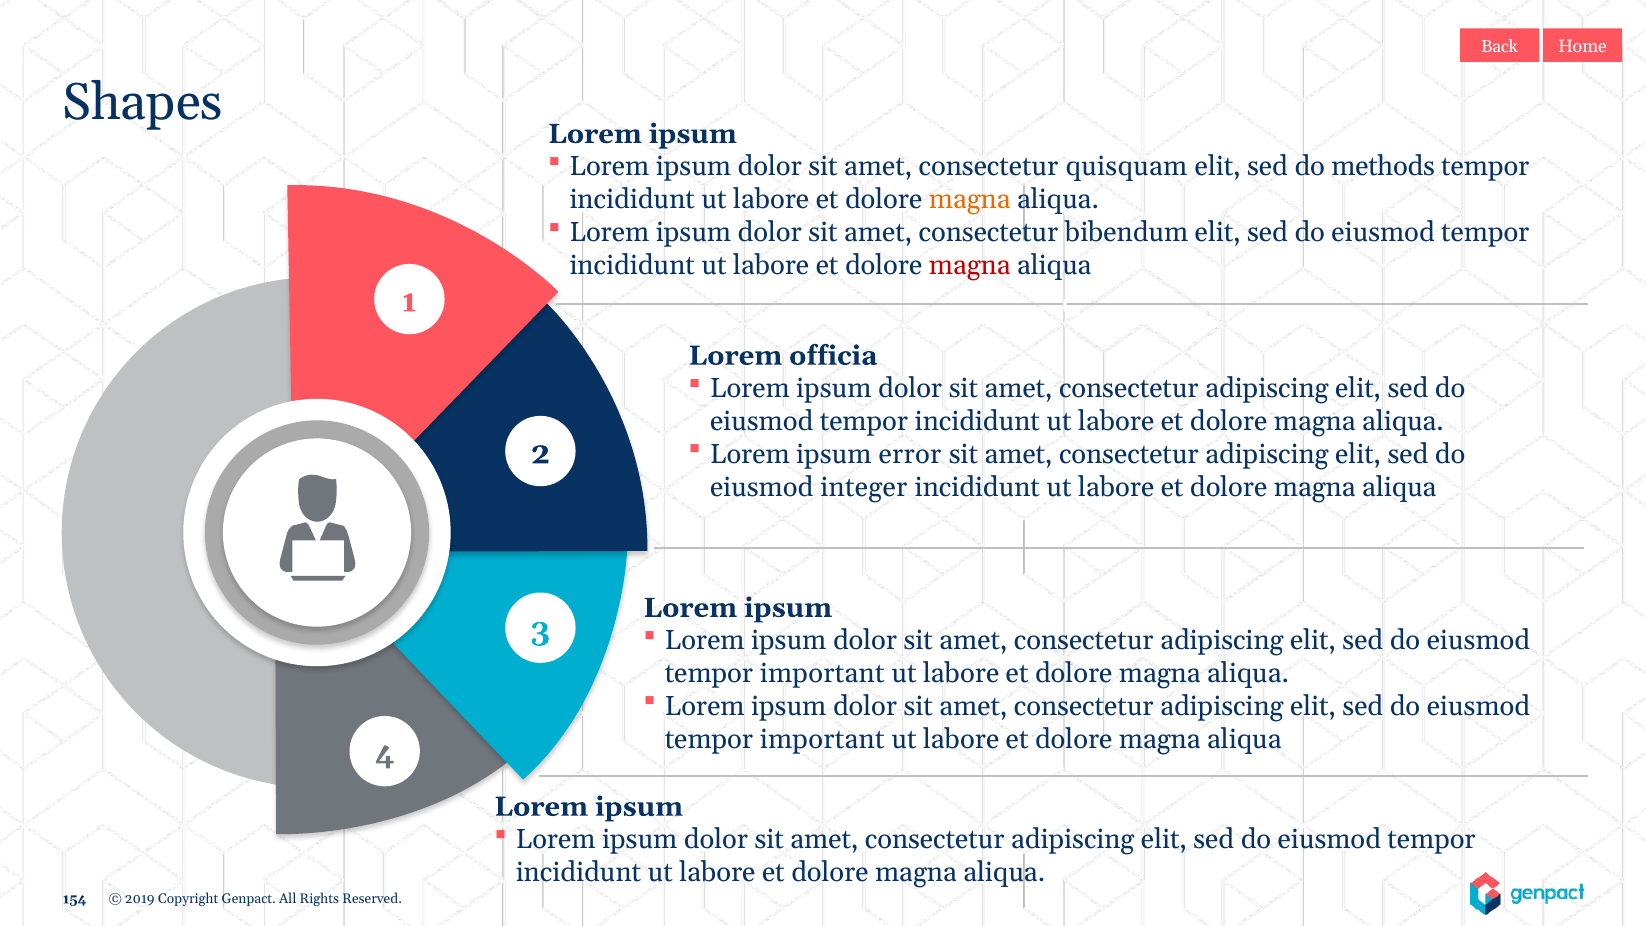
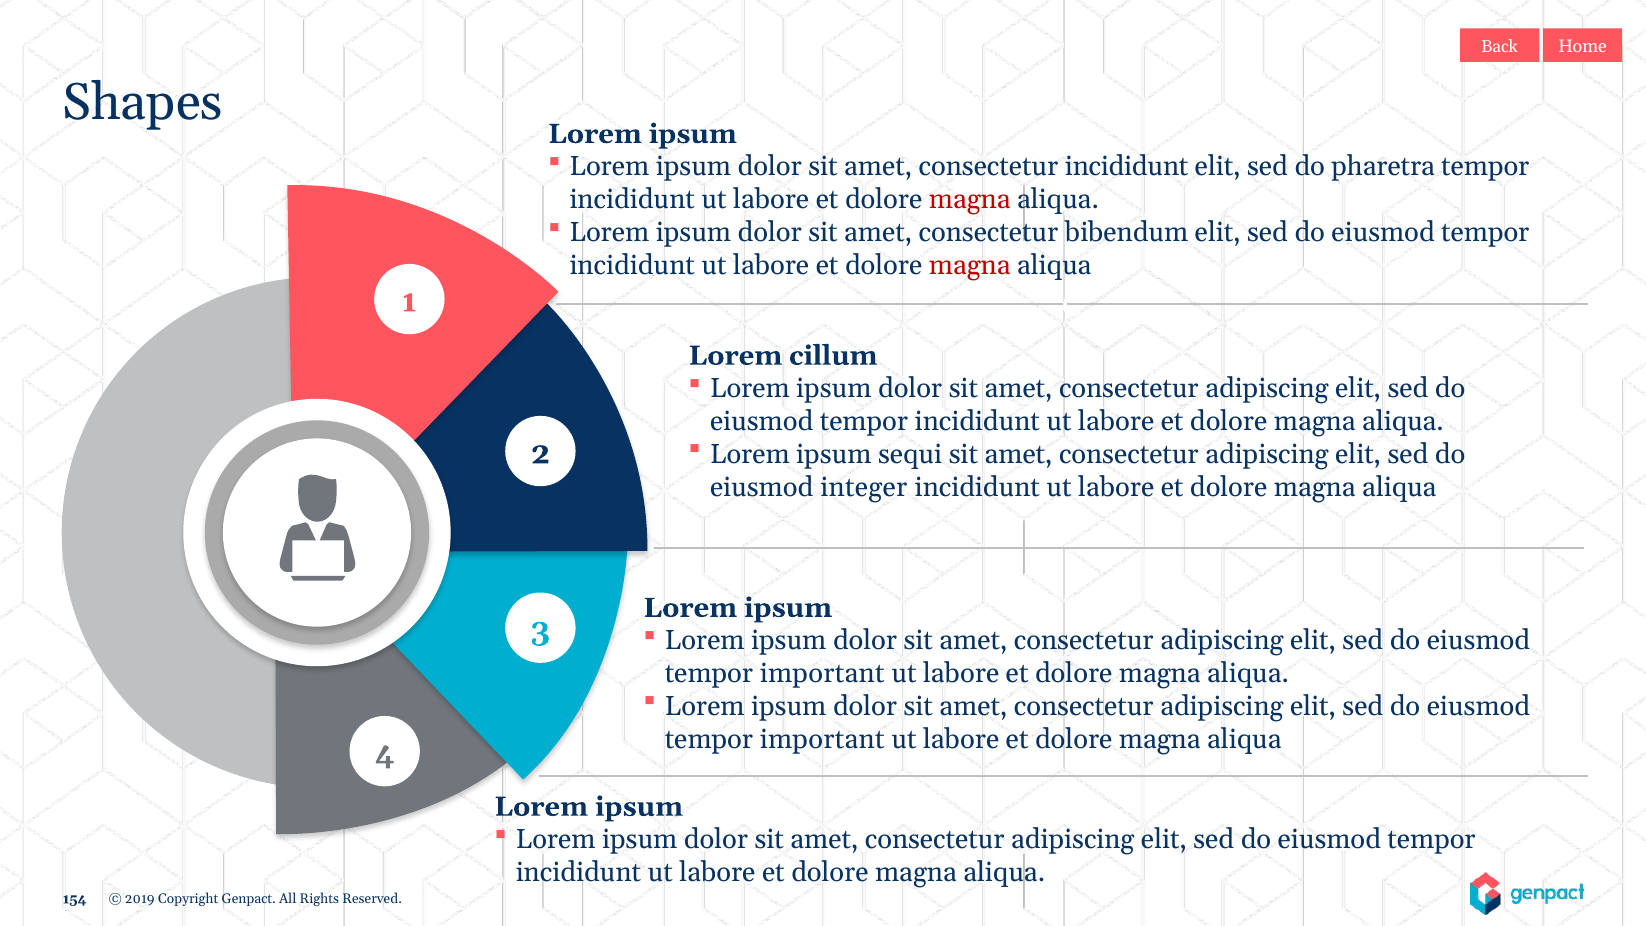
consectetur quisquam: quisquam -> incididunt (1127, 167)
methods: methods -> pharetra (1383, 167)
magna colour: orange -> red (970, 200)
officia: officia -> cillum (833, 356)
error: error -> sequi (910, 454)
